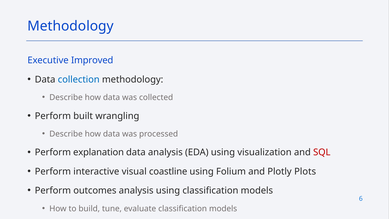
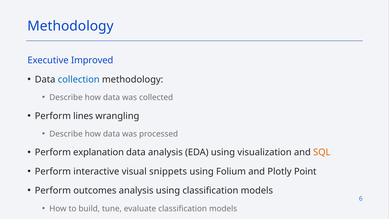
built: built -> lines (83, 116)
SQL colour: red -> orange (322, 152)
coastline: coastline -> snippets (168, 171)
Plots: Plots -> Point (305, 171)
